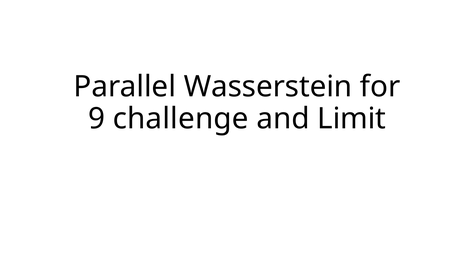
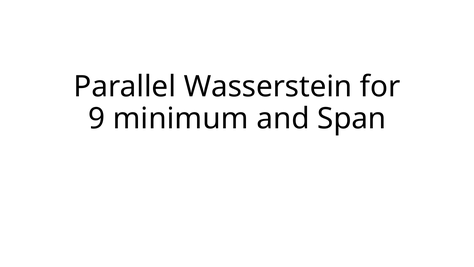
challenge: challenge -> minimum (181, 118)
Limit: Limit -> Span (352, 118)
